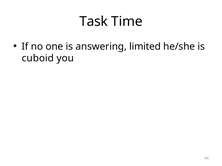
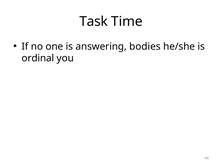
limited: limited -> bodies (145, 47)
cuboid: cuboid -> ordinal (38, 58)
